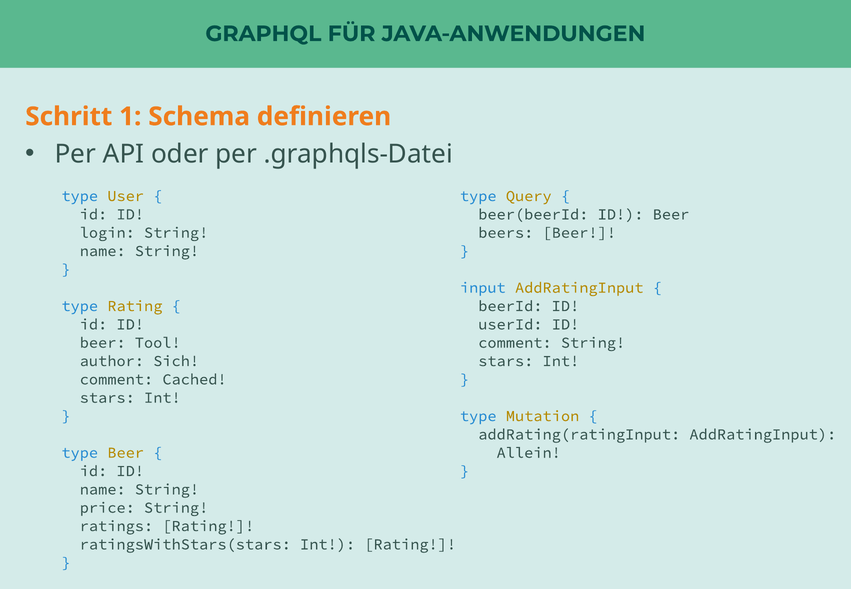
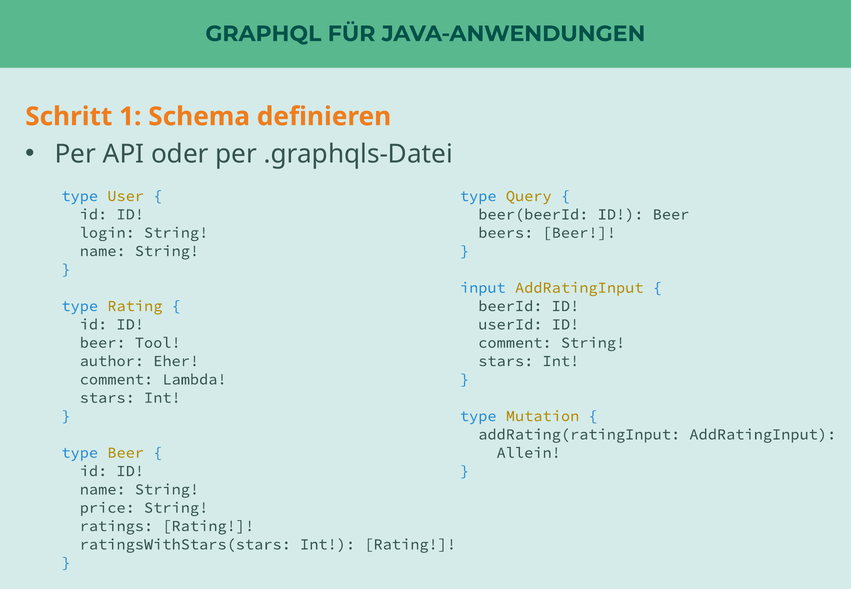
Sich: Sich -> Eher (176, 361)
Cached: Cached -> Lambda (194, 379)
